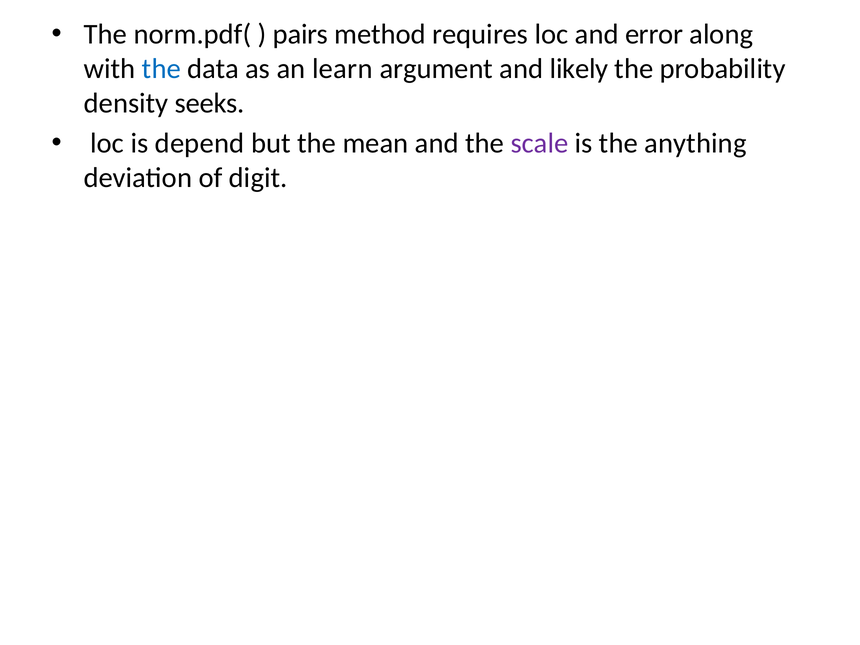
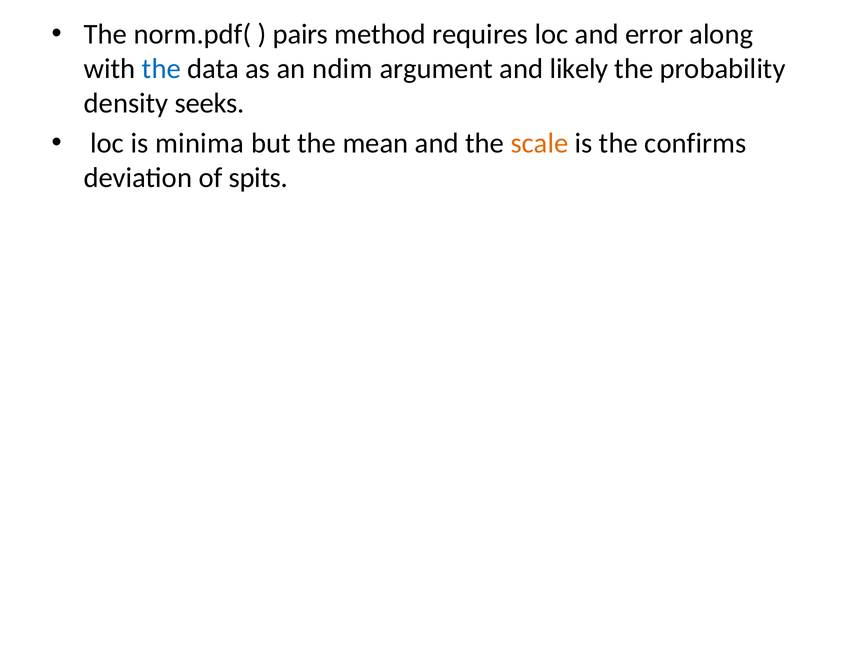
learn: learn -> ndim (342, 69)
depend: depend -> minima (200, 143)
scale colour: purple -> orange (539, 143)
anything: anything -> confirms (696, 143)
digit: digit -> spits (258, 178)
